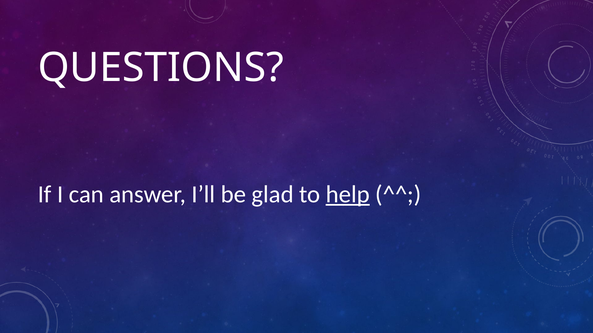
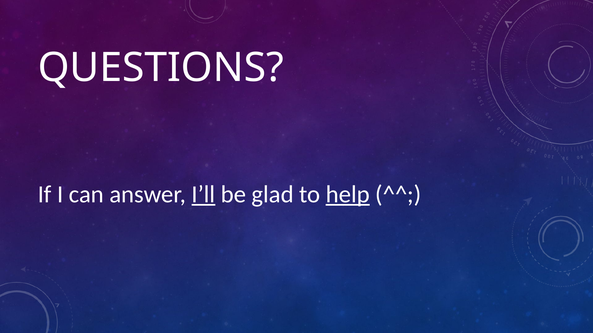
I’ll underline: none -> present (203, 195)
